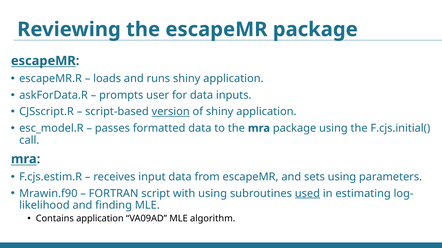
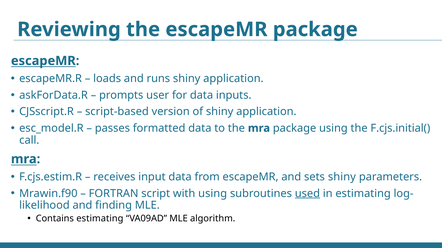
version underline: present -> none (171, 112)
sets using: using -> shiny (342, 177)
Contains application: application -> estimating (100, 219)
